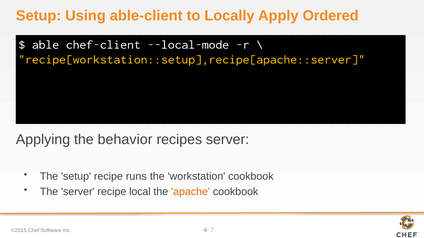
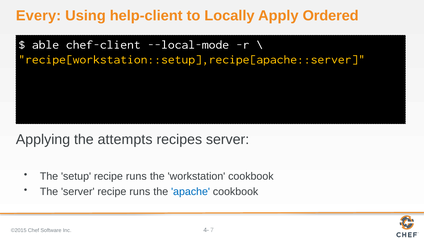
Setup: Setup -> Every (38, 16)
able-client: able-client -> help-client (146, 16)
behavior: behavior -> attempts (125, 140)
server recipe local: local -> runs (140, 192)
apache colour: orange -> blue (191, 192)
